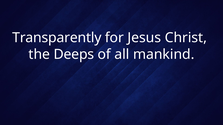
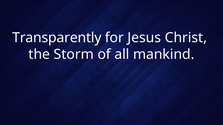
Deeps: Deeps -> Storm (74, 55)
